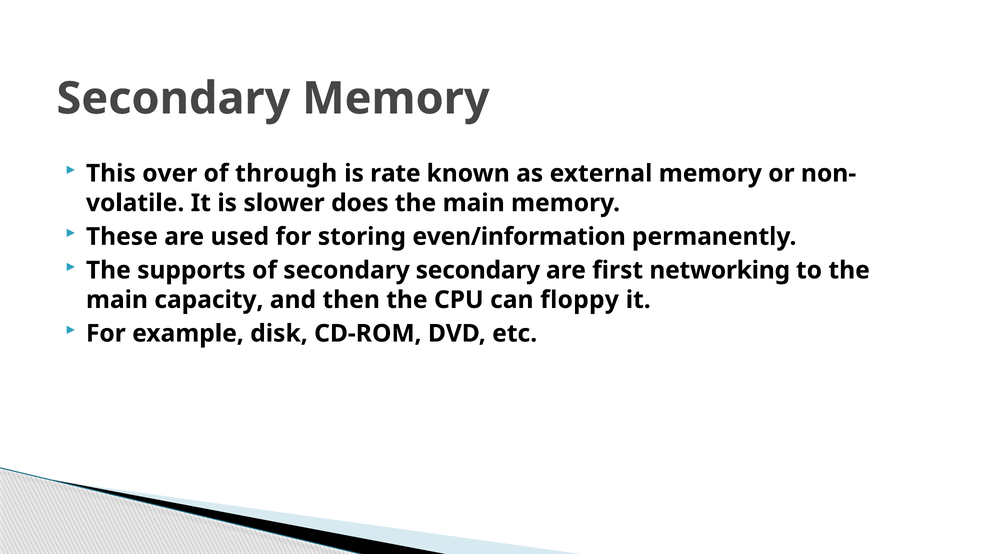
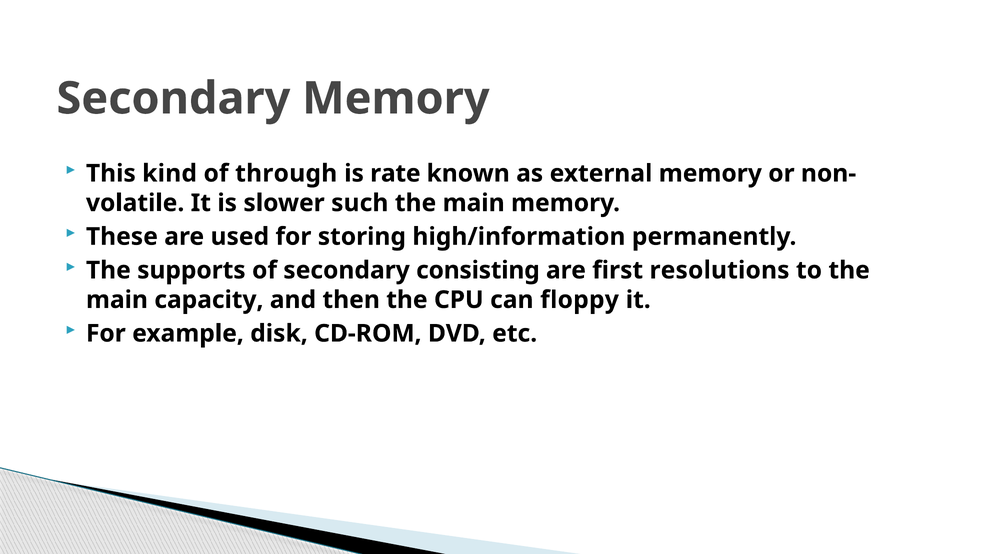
over: over -> kind (170, 173)
does: does -> such (360, 203)
even/information: even/information -> high/information (519, 236)
secondary secondary: secondary -> consisting (478, 270)
networking: networking -> resolutions (720, 270)
